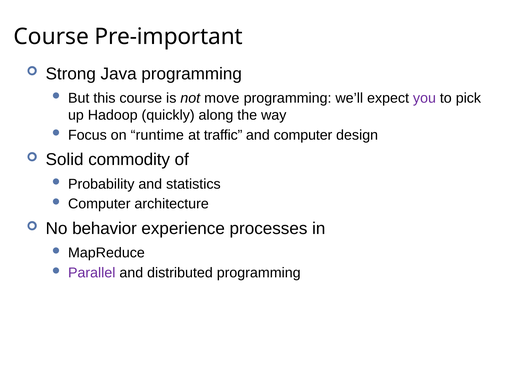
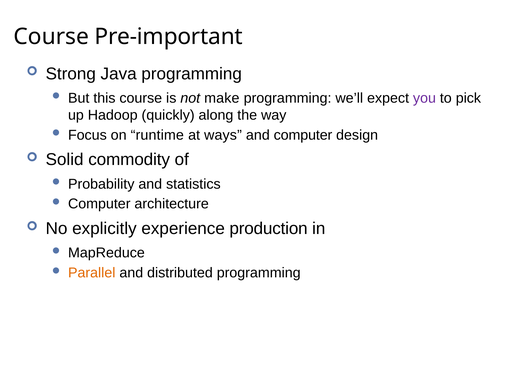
move: move -> make (222, 98)
traffic: traffic -> ways (223, 135)
behavior: behavior -> explicitly (104, 229)
processes: processes -> production (269, 229)
Parallel colour: purple -> orange (92, 273)
